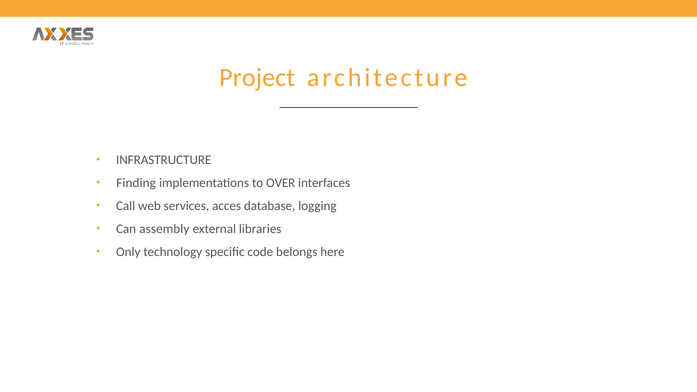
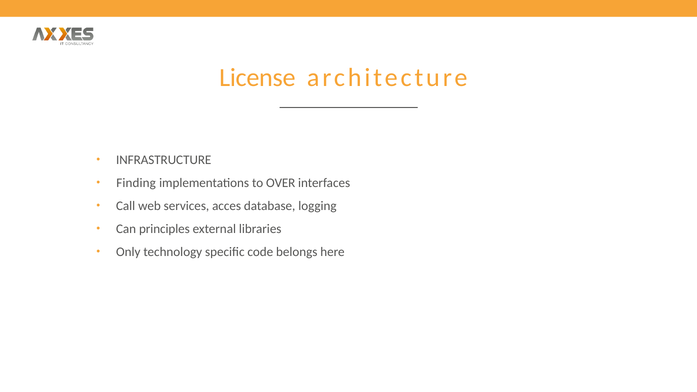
Project: Project -> License (257, 78)
assembly: assembly -> principles (164, 229)
